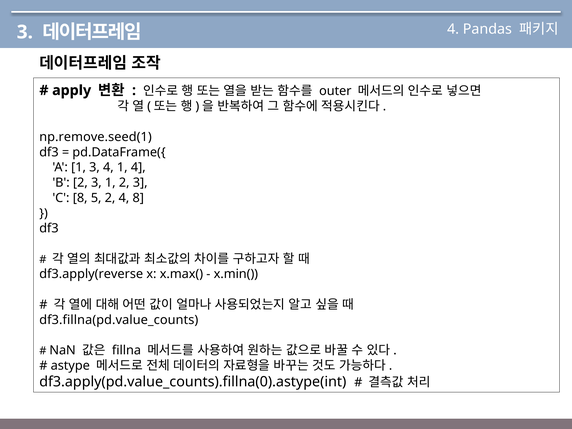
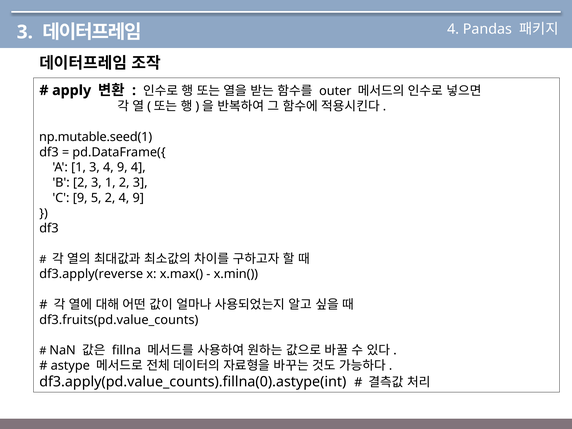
np.remove.seed(1: np.remove.seed(1 -> np.mutable.seed(1 (96, 137)
3 4 1: 1 -> 9 (122, 167)
C 8: 8 -> 9 (80, 198)
2 4 8: 8 -> 9 (138, 198)
df3.fillna(pd.value_counts: df3.fillna(pd.value_counts -> df3.fruits(pd.value_counts (119, 320)
